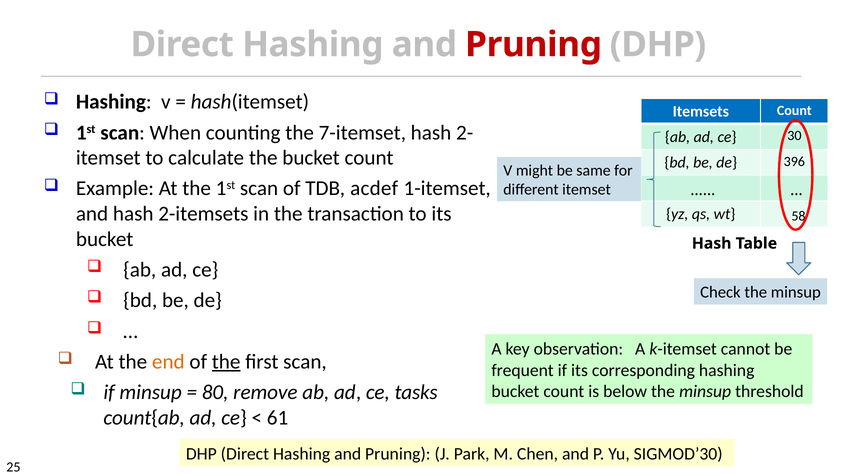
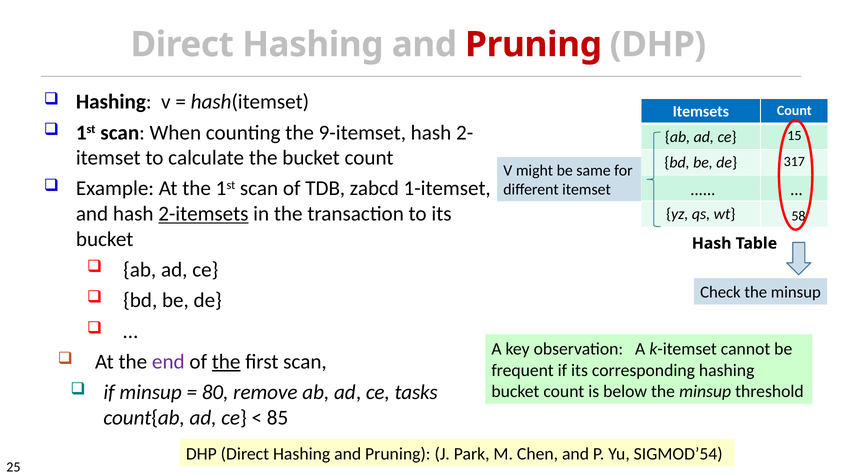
7-itemset: 7-itemset -> 9-itemset (362, 133)
30: 30 -> 15 (794, 136)
396: 396 -> 317 (794, 162)
acdef: acdef -> zabcd (374, 189)
2-itemsets underline: none -> present (203, 214)
end colour: orange -> purple (168, 362)
61: 61 -> 85 (278, 418)
SIGMOD’30: SIGMOD’30 -> SIGMOD’54 (678, 454)
